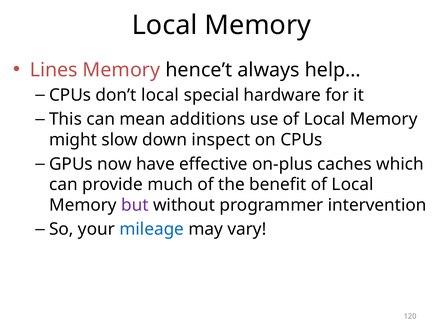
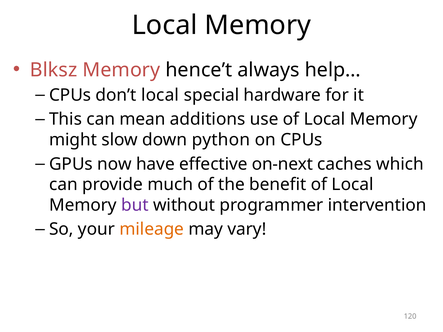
Lines: Lines -> Blksz (54, 70)
inspect: inspect -> python (221, 140)
on-plus: on-plus -> on-next (283, 164)
mileage colour: blue -> orange (152, 229)
